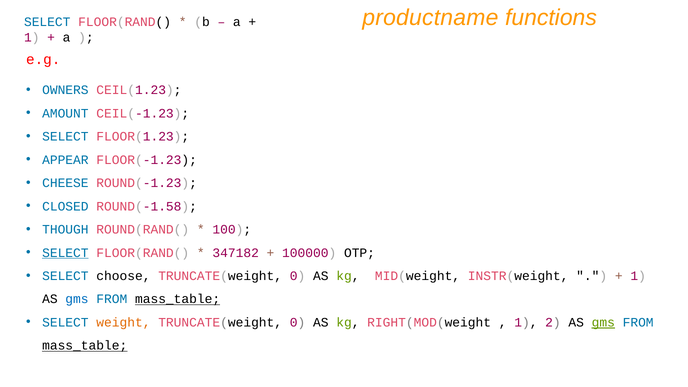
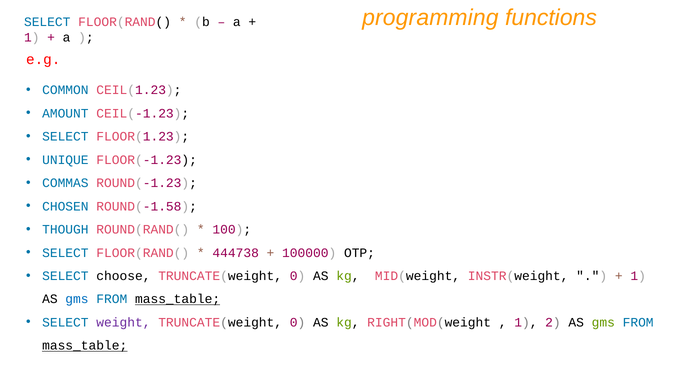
productname: productname -> programming (430, 18)
OWNERS: OWNERS -> COMMON (65, 90)
APPEAR: APPEAR -> UNIQUE (65, 160)
CHEESE: CHEESE -> COMMAS (65, 183)
CLOSED: CLOSED -> CHOSEN (65, 206)
SELECT underline: present -> none (65, 253)
347182: 347182 -> 444738 (236, 253)
weight colour: orange -> purple (123, 322)
gms underline: present -> none (603, 322)
